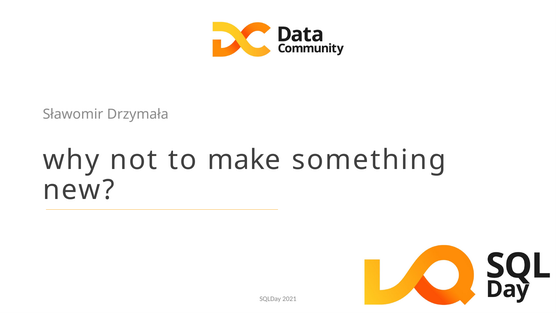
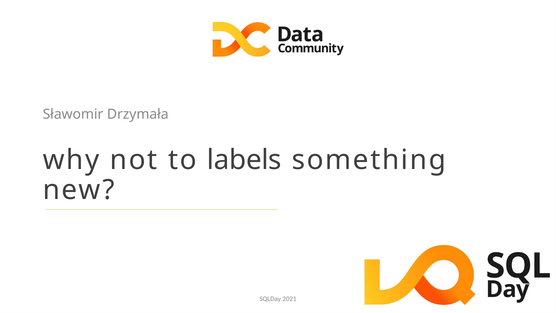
make: make -> labels (244, 160)
